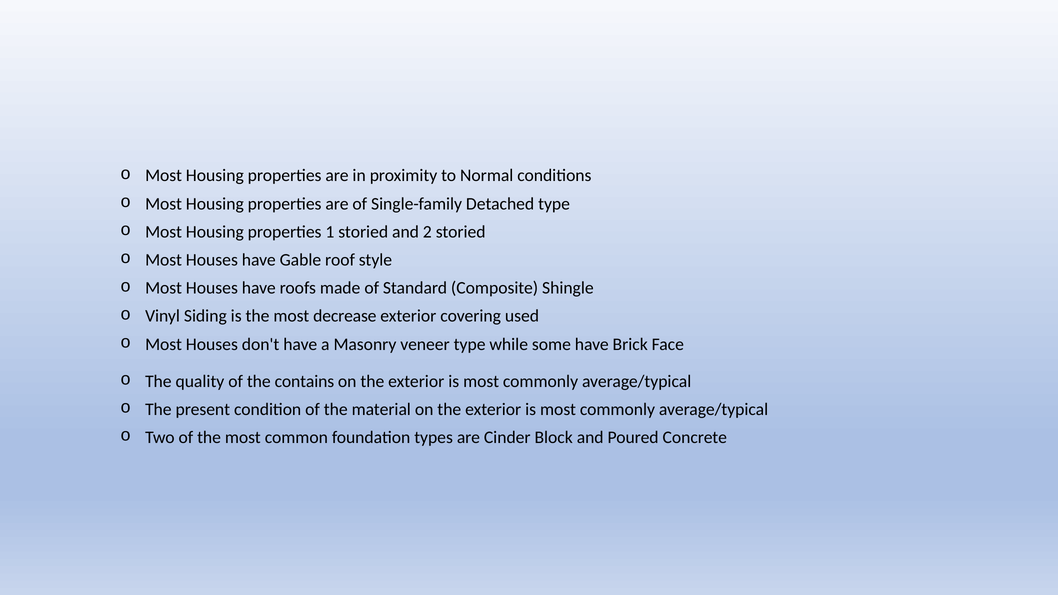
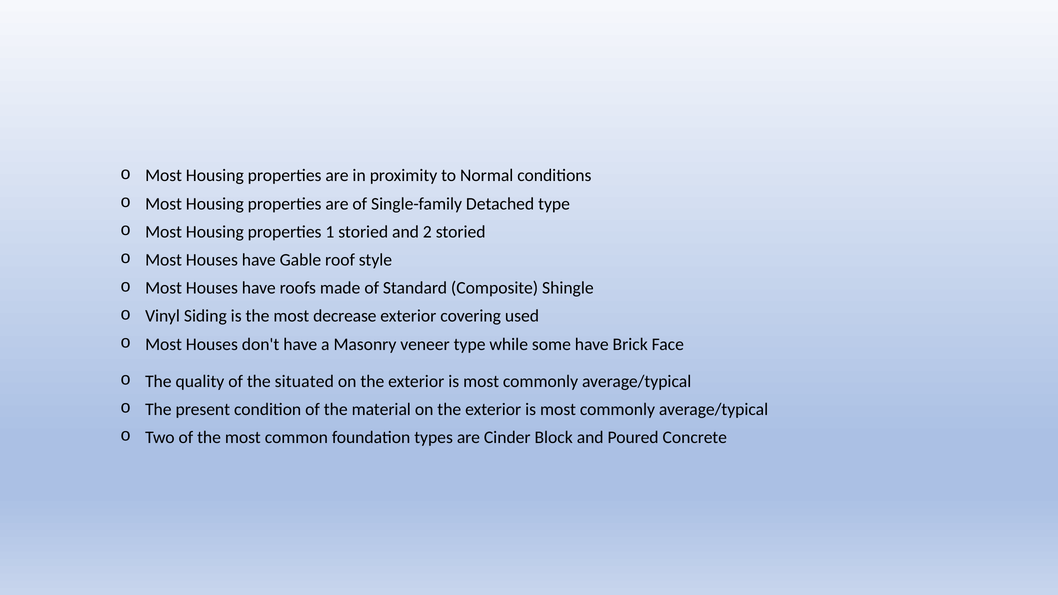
contains: contains -> situated (304, 381)
